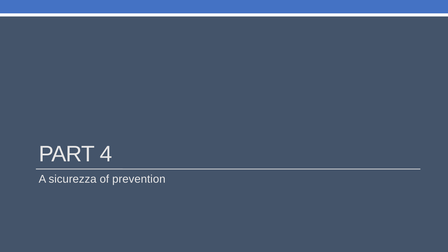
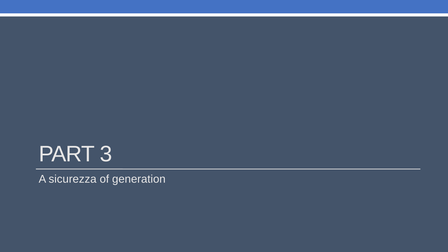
4: 4 -> 3 (106, 154)
prevention: prevention -> generation (139, 179)
